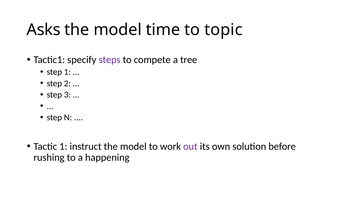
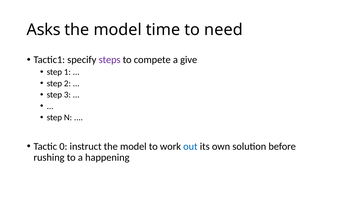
topic: topic -> need (223, 30)
tree: tree -> give (189, 60)
Tactic 1: 1 -> 0 (63, 146)
out colour: purple -> blue (190, 146)
